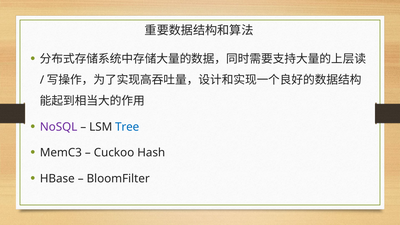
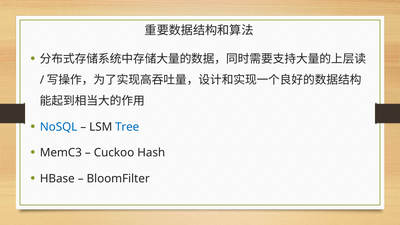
NoSQL colour: purple -> blue (59, 127)
